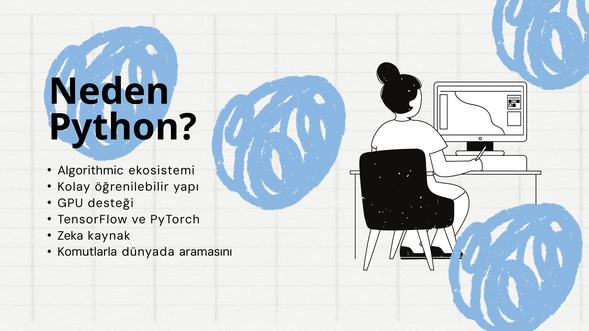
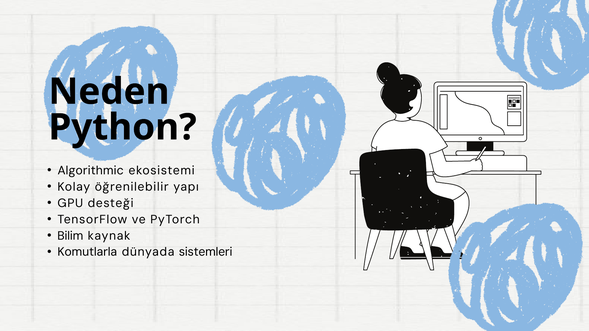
Zeka: Zeka -> Bilim (70, 236)
aramasını: aramasını -> sistemleri (206, 252)
